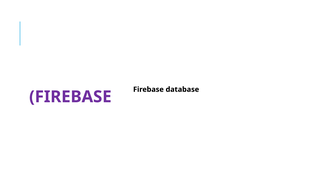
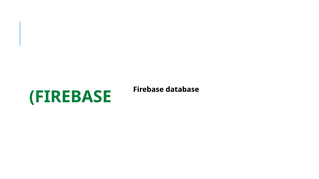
FIREBASE colour: purple -> green (70, 97)
